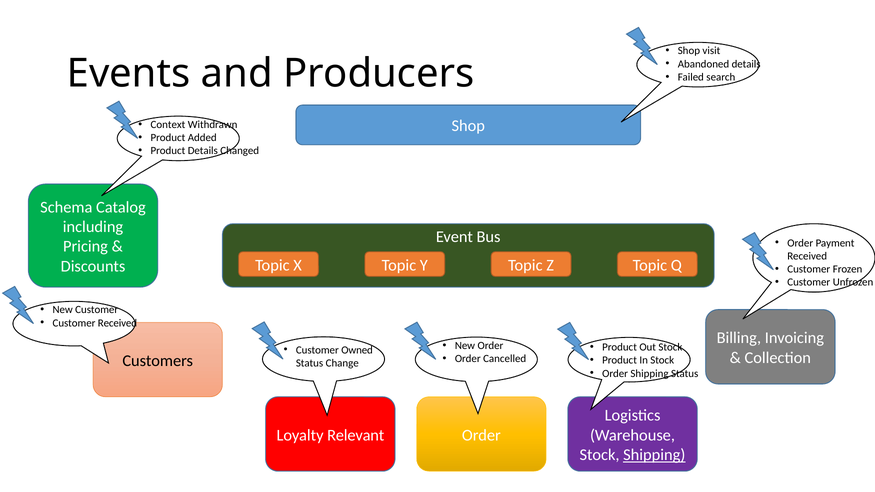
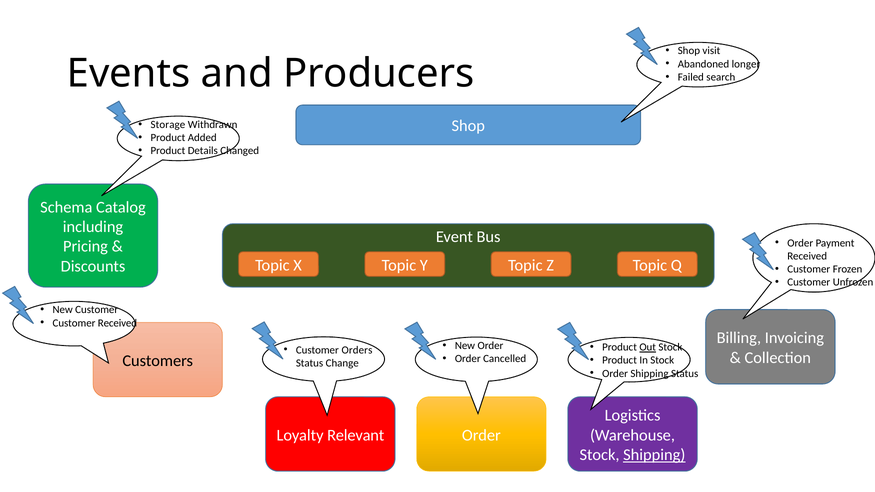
Abandoned details: details -> longer (746, 64)
Context: Context -> Storage (168, 125)
Out underline: none -> present (648, 347)
Owned: Owned -> Orders (357, 350)
